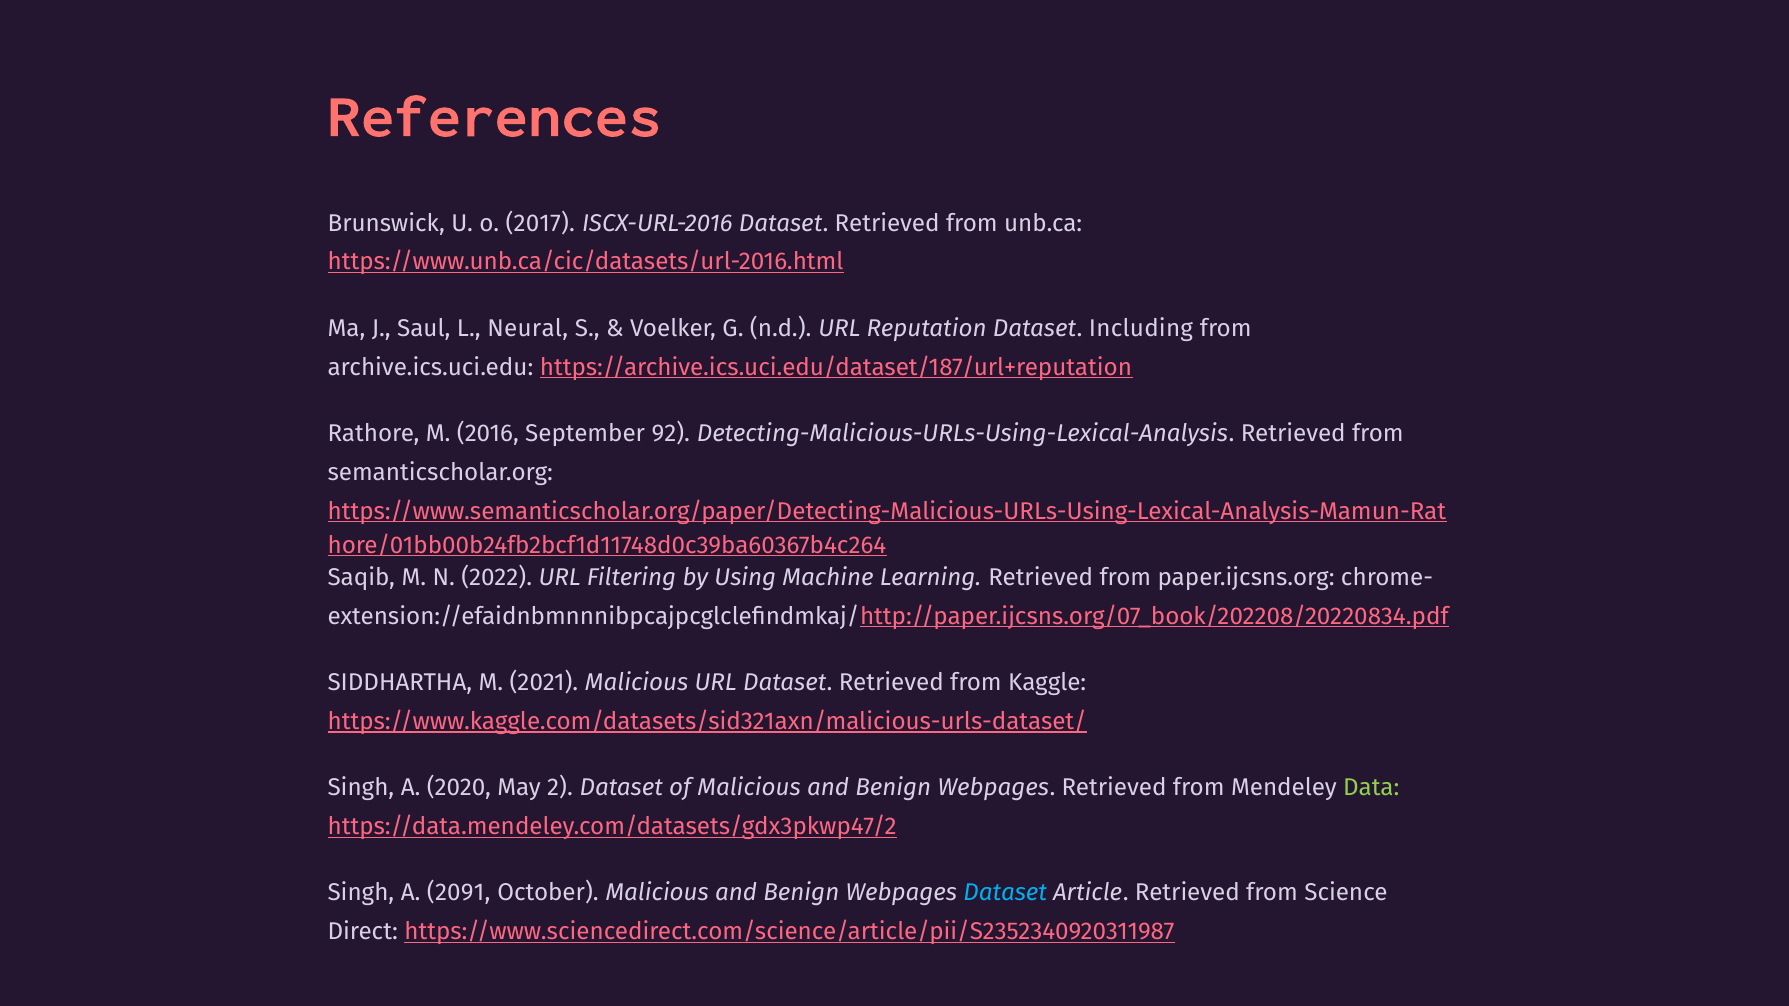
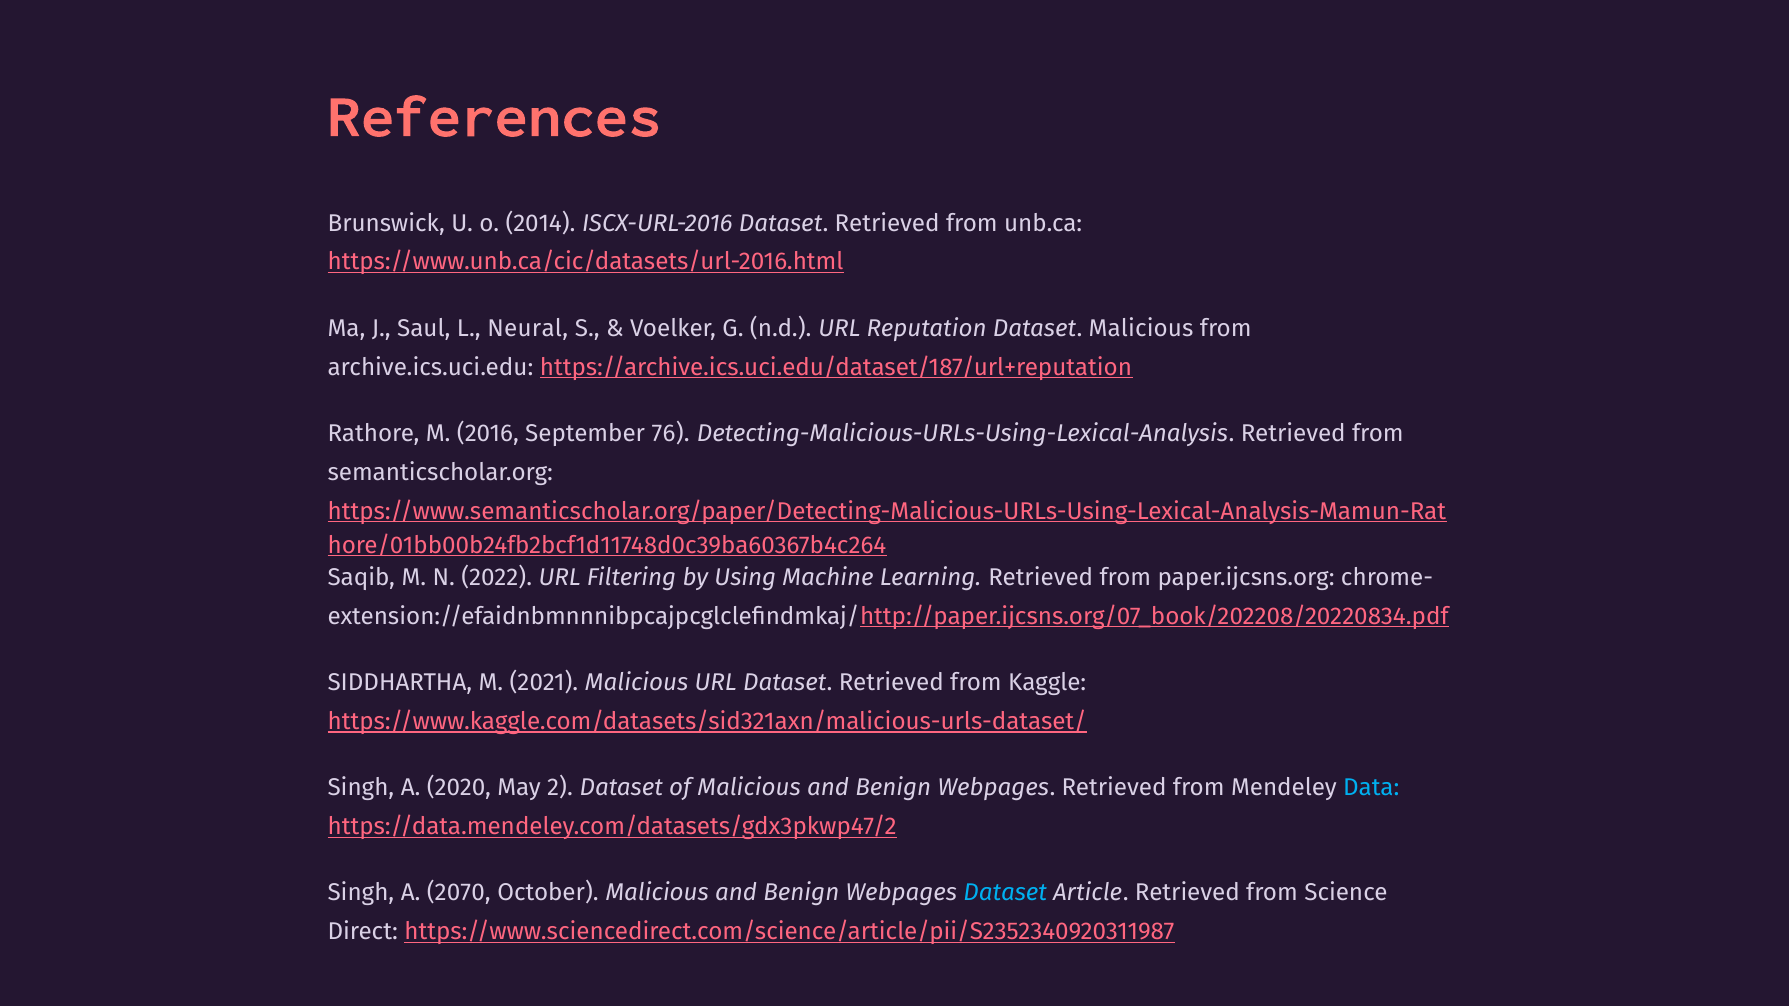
2017: 2017 -> 2014 (540, 223)
Dataset Including: Including -> Malicious (1141, 328)
92: 92 -> 76 (671, 434)
Data colour: light green -> light blue (1371, 788)
2091: 2091 -> 2070 (459, 893)
